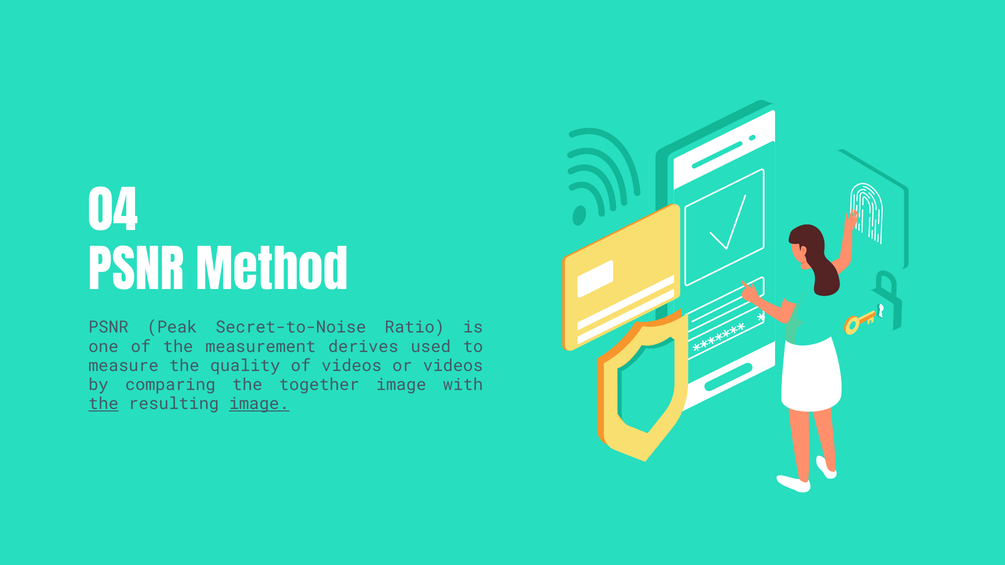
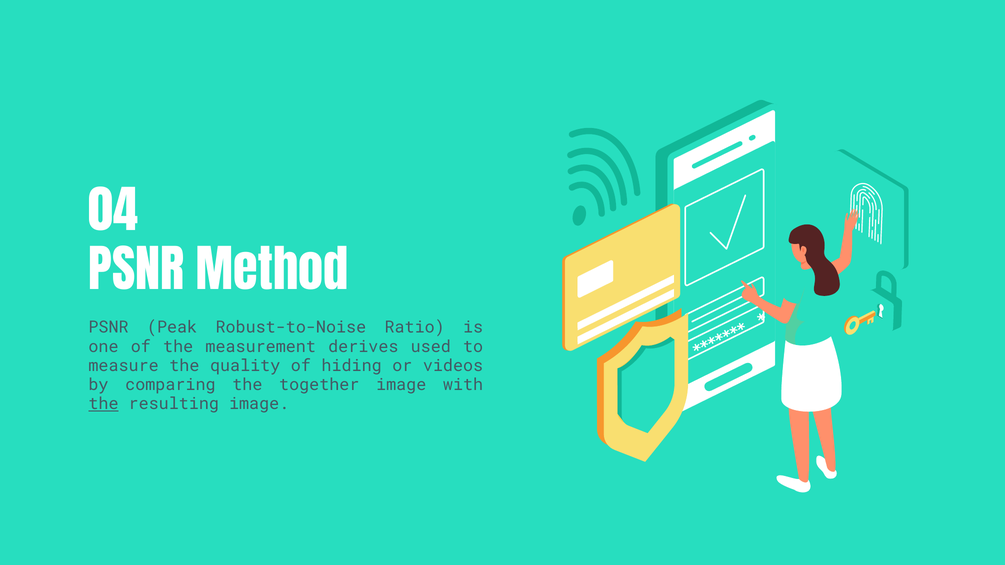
Secret-to-Noise: Secret-to-Noise -> Robust-to-Noise (291, 328)
of videos: videos -> hiding (352, 366)
image underline: present -> none (259, 404)
